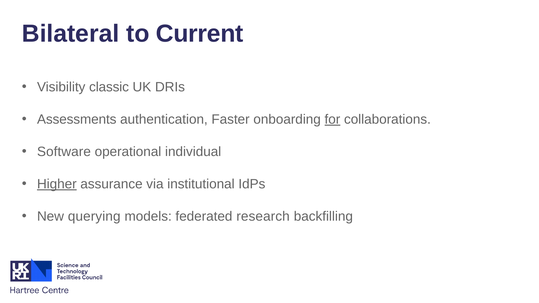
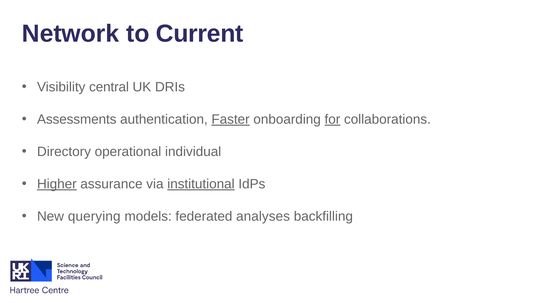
Bilateral: Bilateral -> Network (71, 34)
classic: classic -> central (109, 87)
Faster underline: none -> present (231, 119)
Software: Software -> Directory (64, 152)
institutional underline: none -> present (201, 184)
research: research -> analyses (263, 216)
